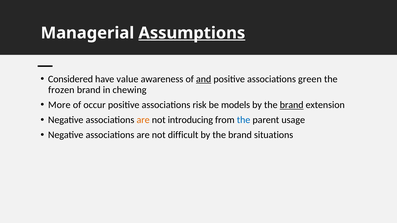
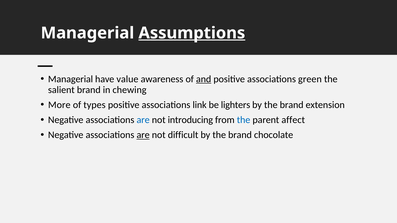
Considered: Considered -> Managerial (71, 79)
frozen: frozen -> salient (61, 90)
occur: occur -> types (95, 105)
risk: risk -> link (200, 105)
models: models -> lighters (236, 105)
brand underline: present -> none (292, 105)
are colour: orange -> blue (143, 120)
usage: usage -> affect (293, 120)
are underline: none -> present (143, 135)
situations: situations -> chocolate (274, 135)
